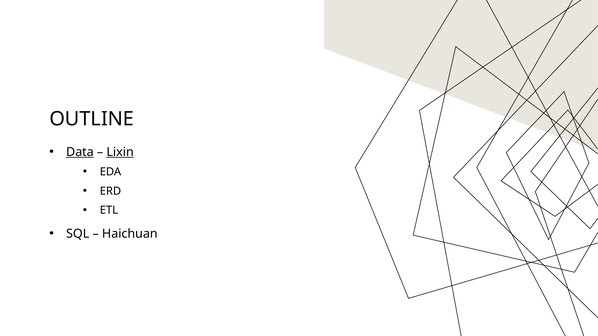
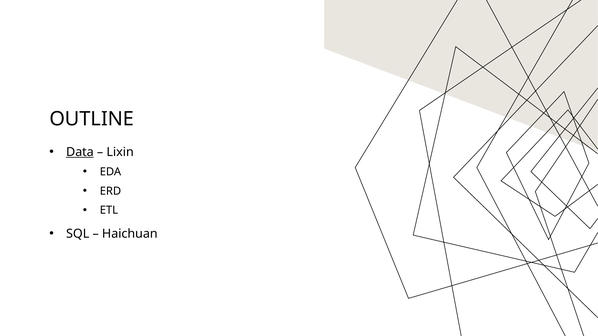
Lixin underline: present -> none (120, 152)
